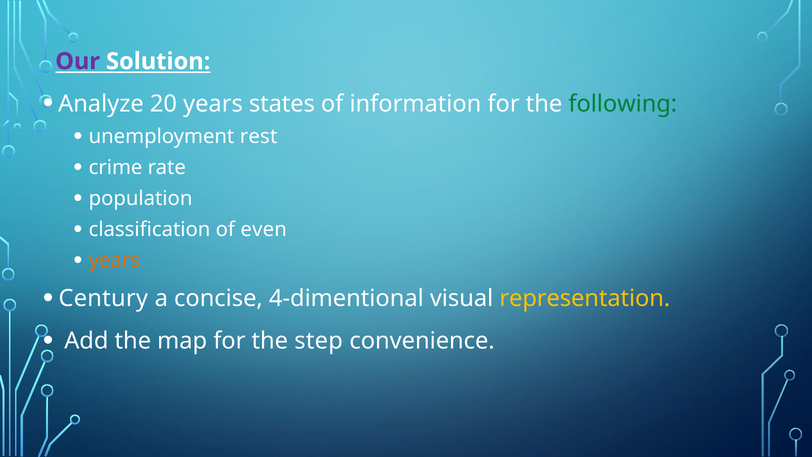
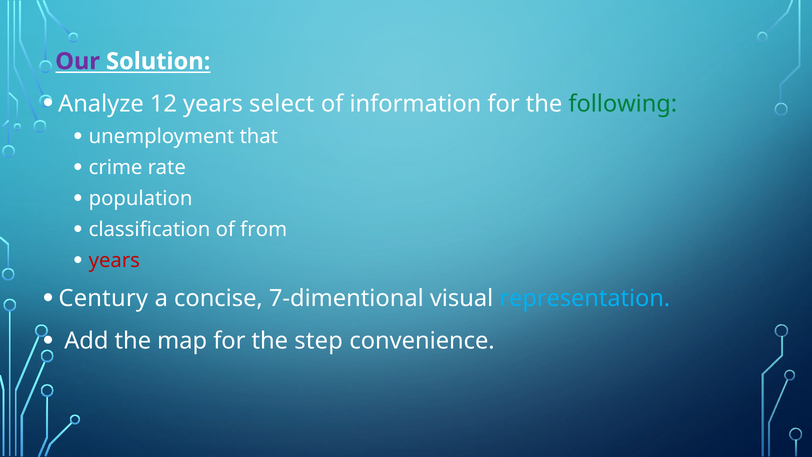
20: 20 -> 12 (163, 104)
states: states -> select (282, 104)
rest: rest -> that (259, 137)
even: even -> from (264, 230)
years colour: orange -> red (114, 261)
4-dimentional: 4-dimentional -> 7-dimentional (346, 299)
representation colour: yellow -> light blue (585, 299)
